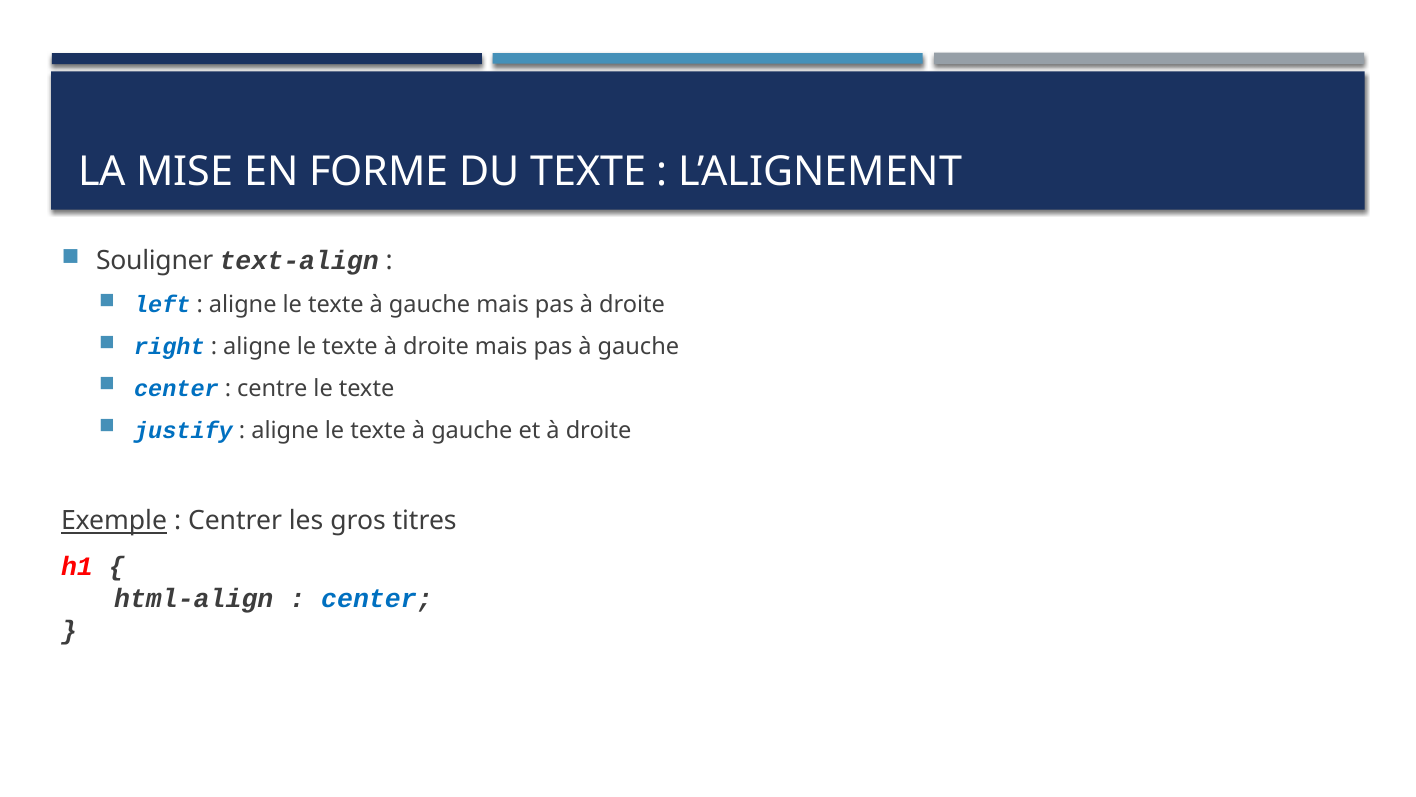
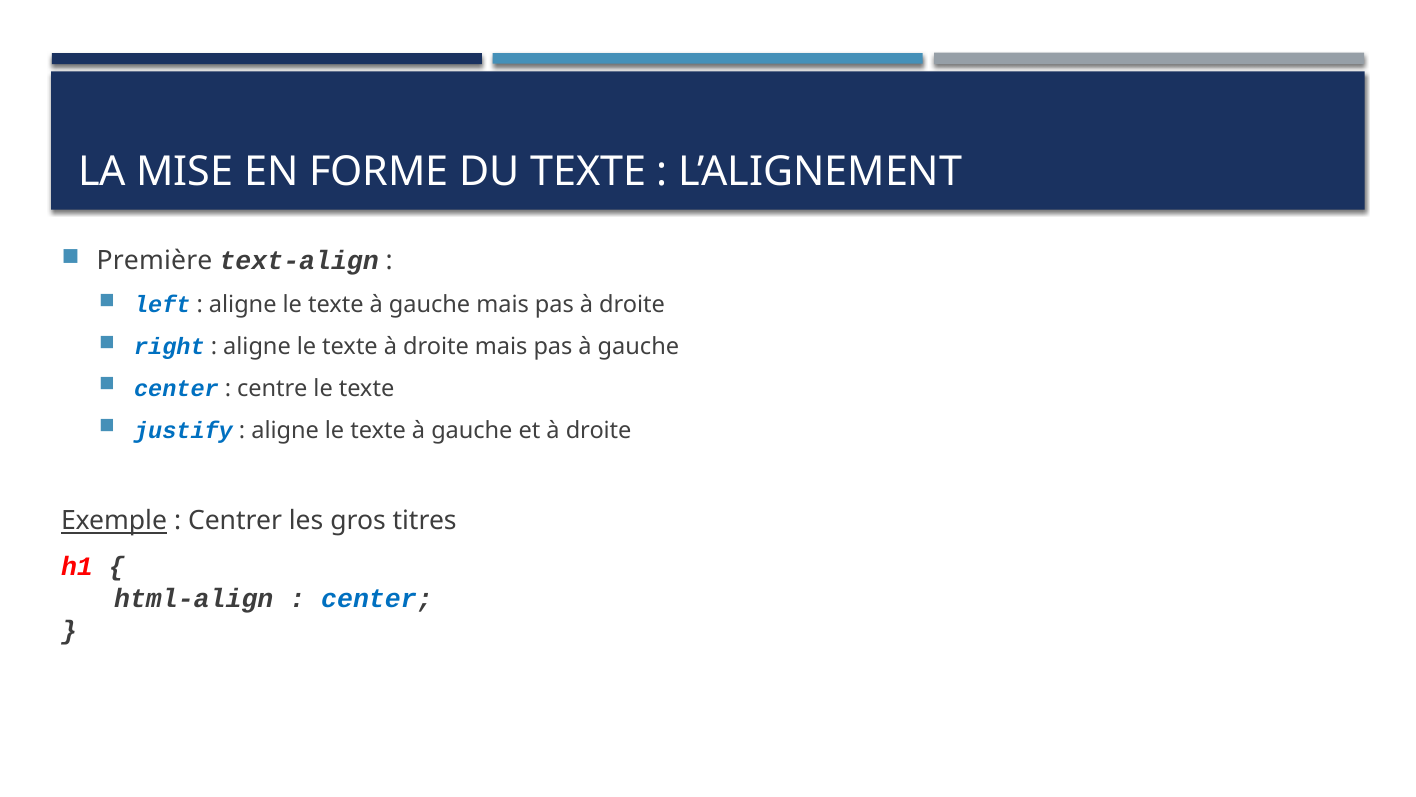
Souligner: Souligner -> Première (154, 261)
